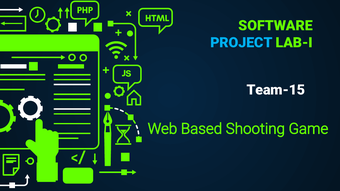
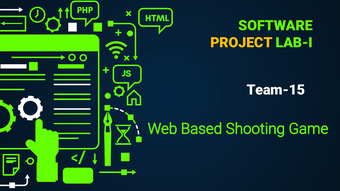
PROJECT colour: light blue -> yellow (241, 43)
